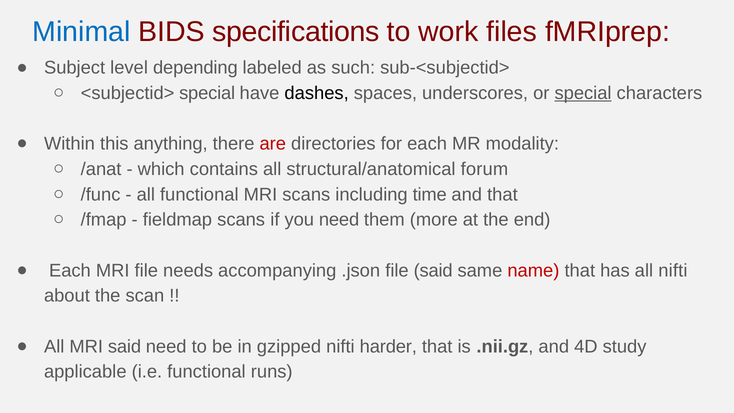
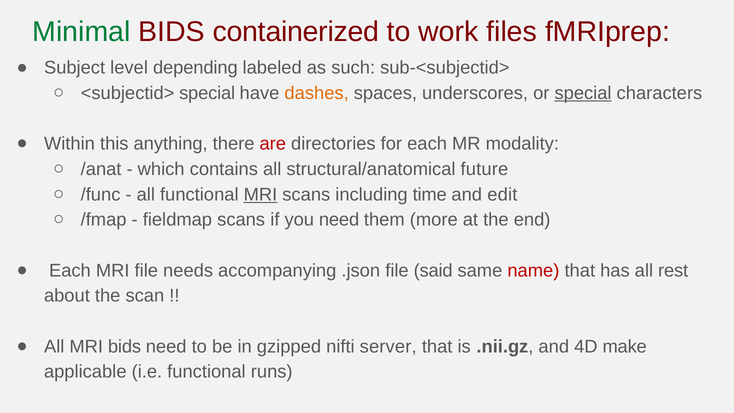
Minimal colour: blue -> green (81, 32)
specifications: specifications -> containerized (296, 32)
dashes colour: black -> orange (317, 93)
forum: forum -> future (484, 169)
MRI underline: none -> present (260, 194)
and that: that -> edit (502, 194)
all nifti: nifti -> rest (673, 270)
MRI said: said -> bids (125, 346)
harder: harder -> server (388, 346)
study: study -> make (625, 346)
